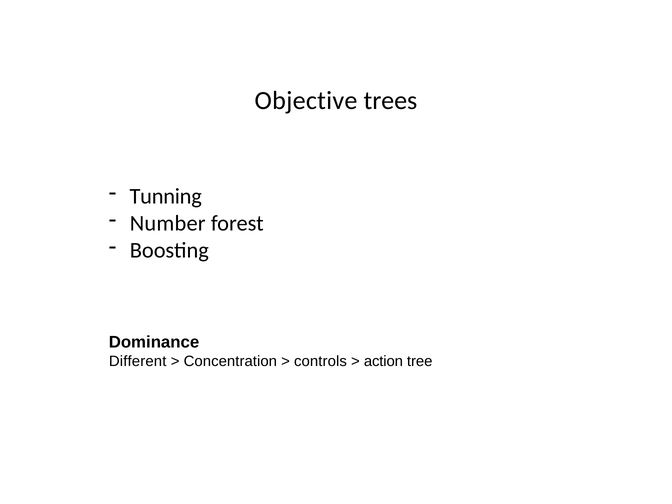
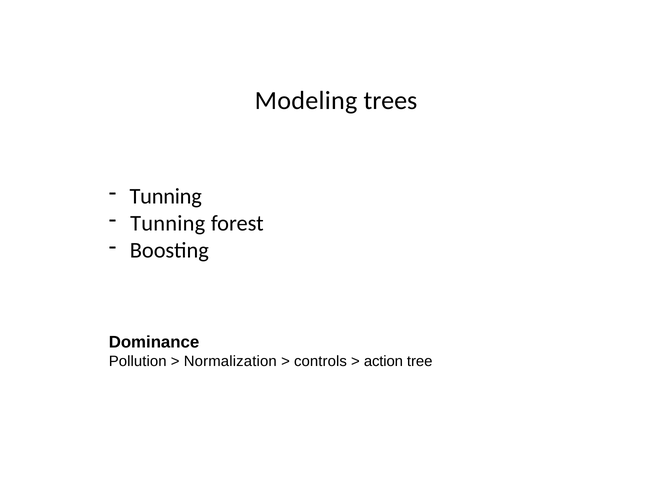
Objective: Objective -> Modeling (306, 101)
Number: Number -> Tunning (168, 223)
Different: Different -> Pollution (138, 361)
Concentration: Concentration -> Normalization (230, 361)
